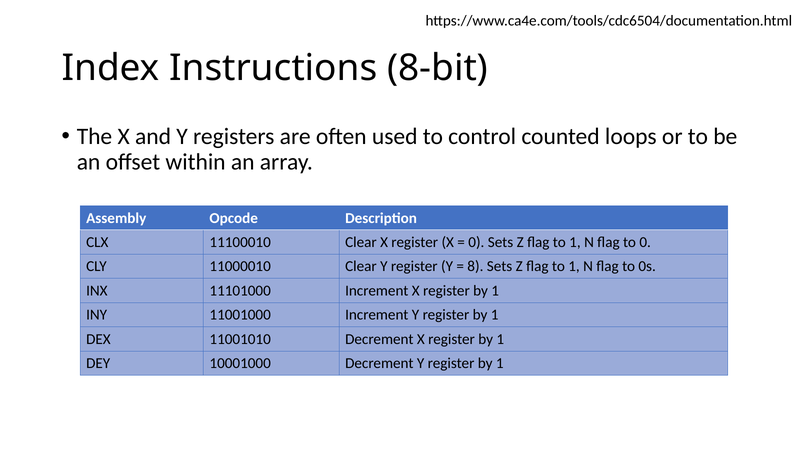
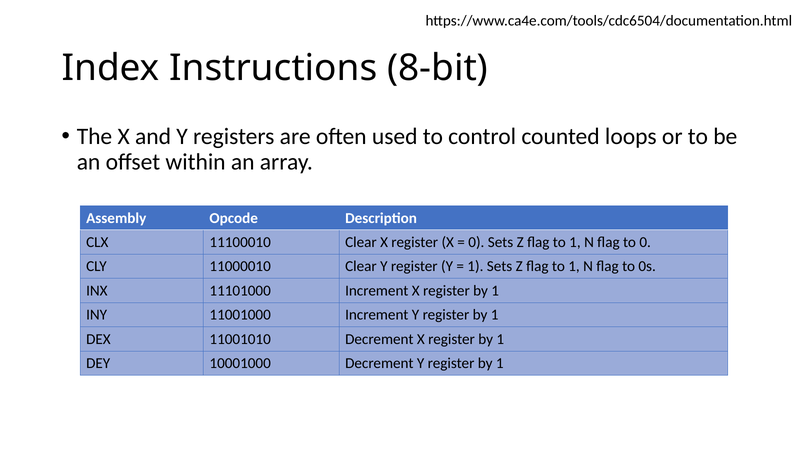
8: 8 -> 1 (475, 267)
